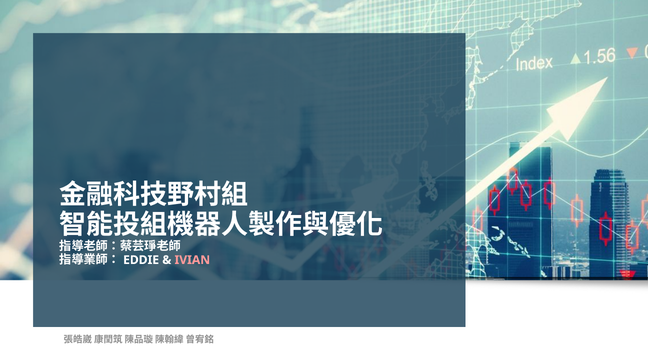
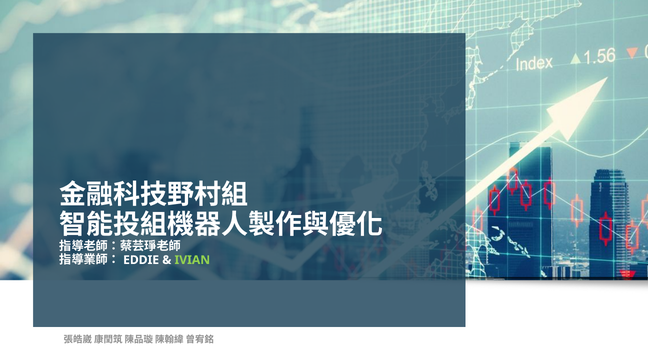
IVIAN colour: pink -> light green (192, 260)
